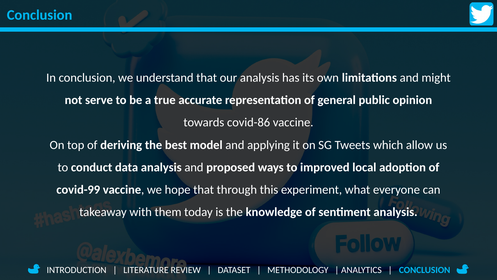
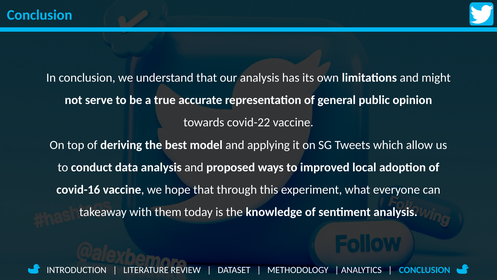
covid-86: covid-86 -> covid-22 (249, 122)
covid-99: covid-99 -> covid-16 (78, 189)
